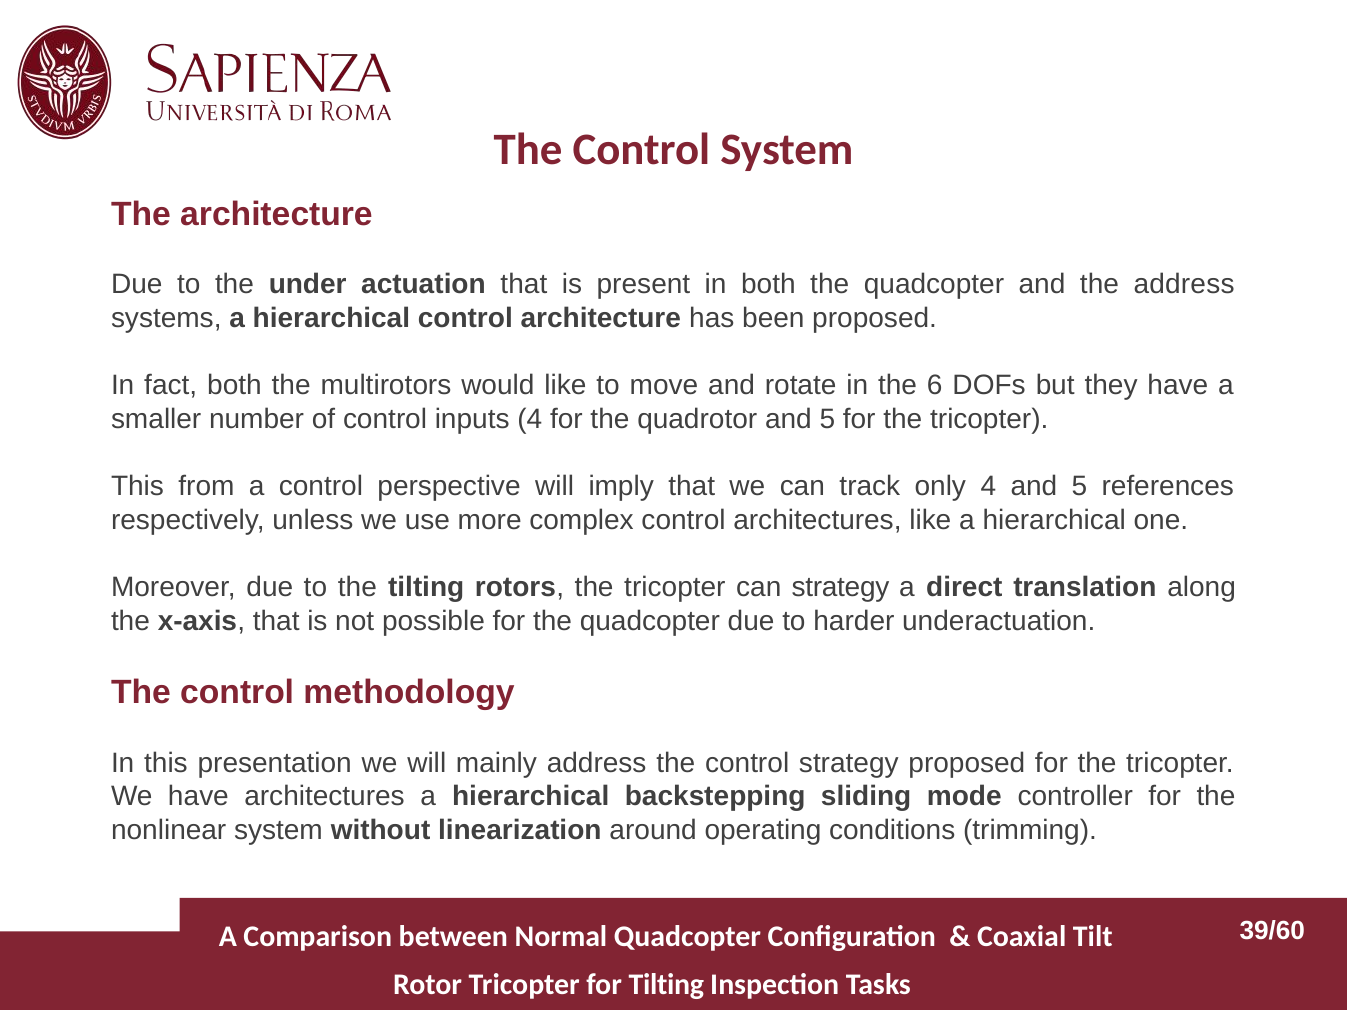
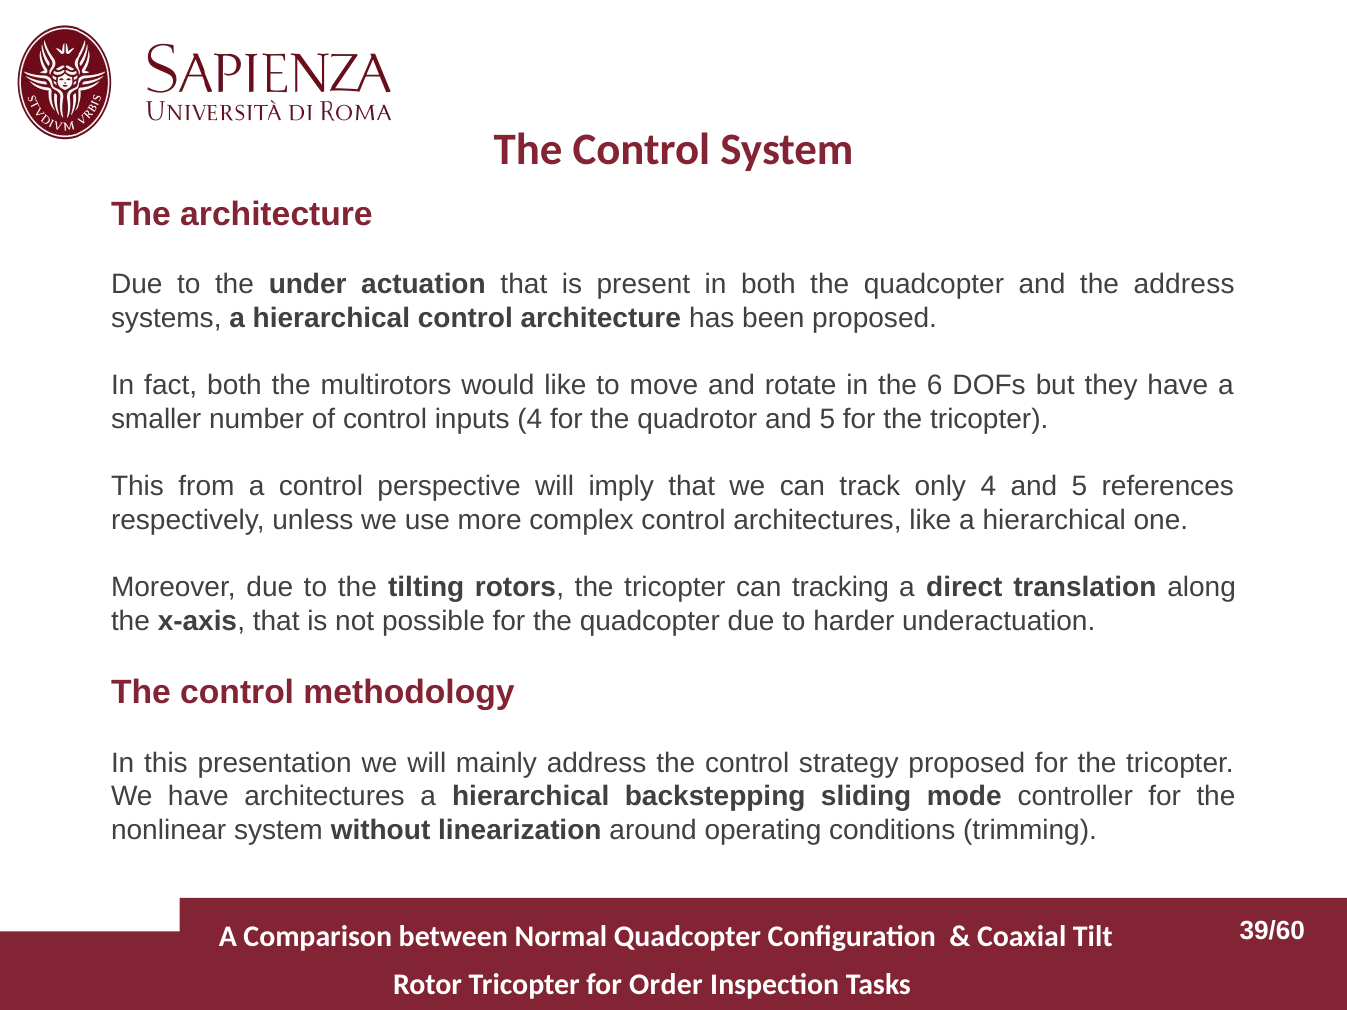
can strategy: strategy -> tracking (840, 588)
for Tilting: Tilting -> Order (666, 984)
